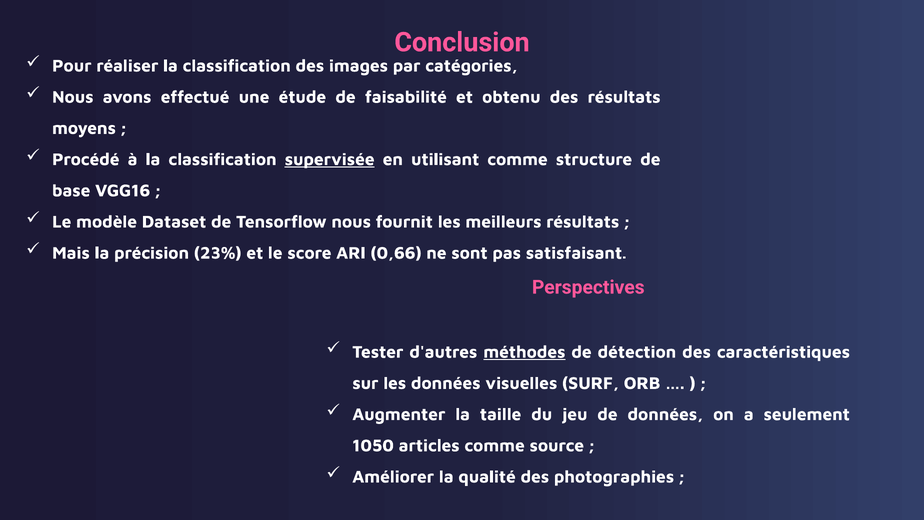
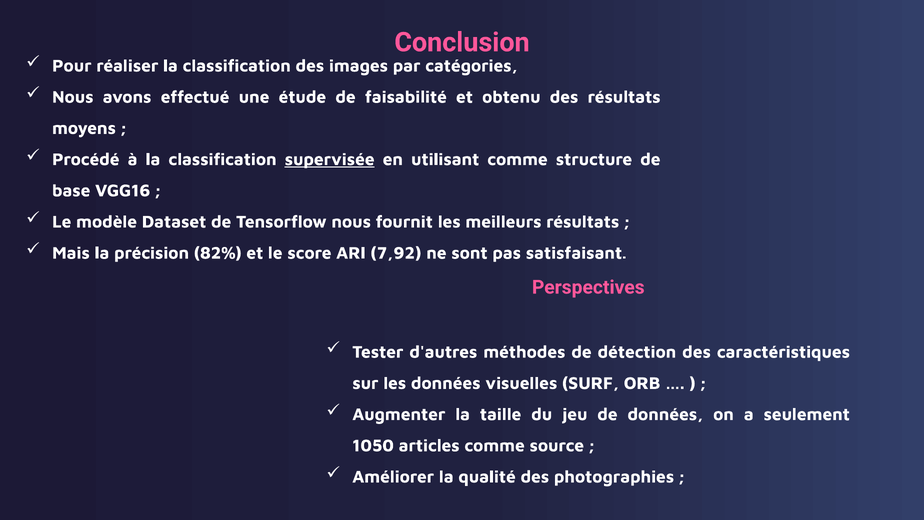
23%: 23% -> 82% (218, 253)
0,66: 0,66 -> 7,92 (396, 253)
méthodes underline: present -> none (524, 352)
